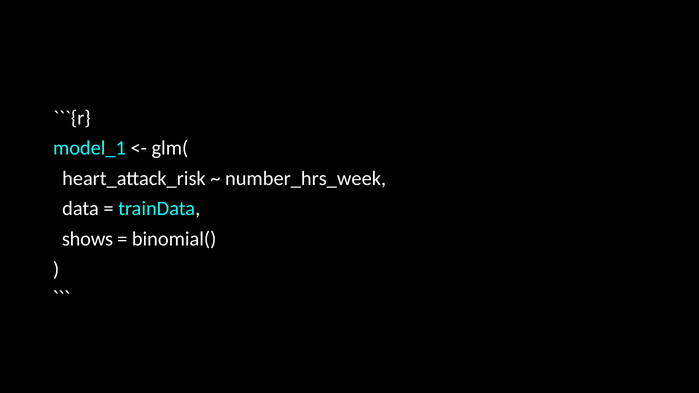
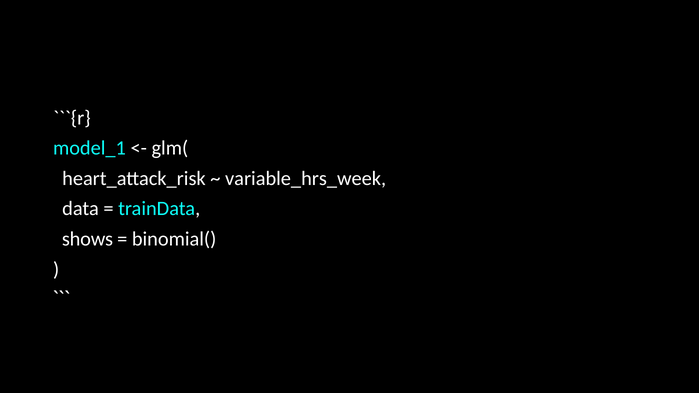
number_hrs_week: number_hrs_week -> variable_hrs_week (306, 179)
